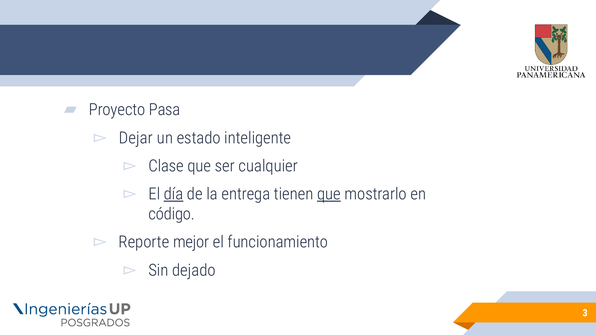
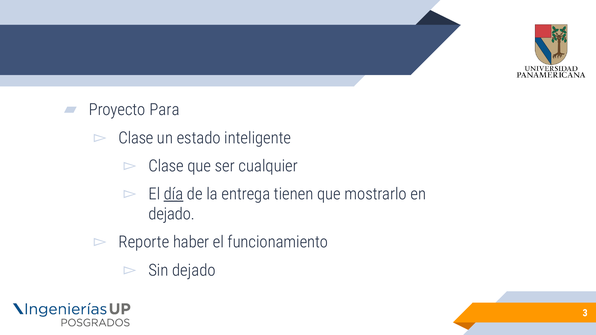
Pasa: Pasa -> Para (164, 110)
Dejar: Dejar -> Clase (136, 138)
que underline: present -> none (329, 194)
código: código -> dejado (172, 214)
mejor: mejor -> haber (191, 242)
